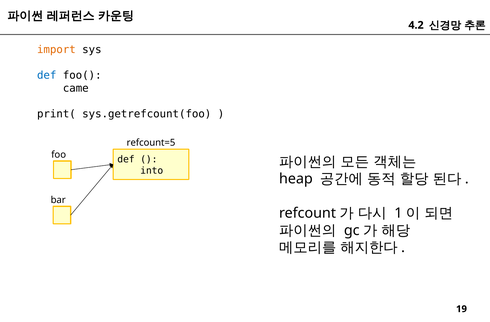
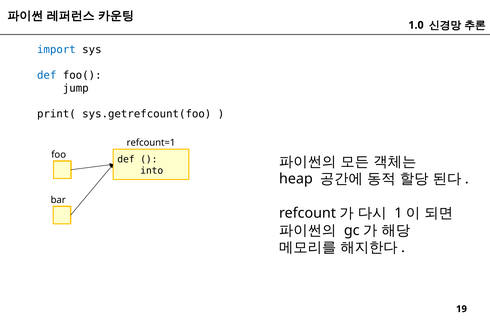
4.2: 4.2 -> 1.0 (416, 25)
import colour: orange -> blue (56, 50)
came: came -> jump (76, 88)
refcount=5: refcount=5 -> refcount=1 (151, 143)
